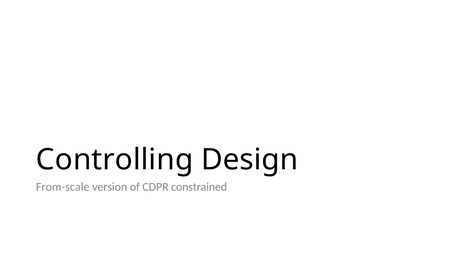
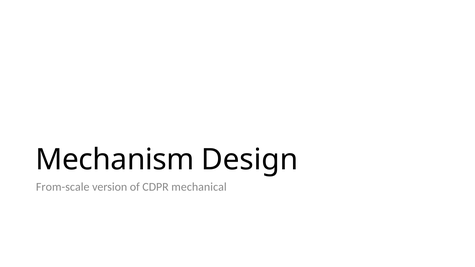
Controlling: Controlling -> Mechanism (115, 160)
constrained: constrained -> mechanical (199, 187)
